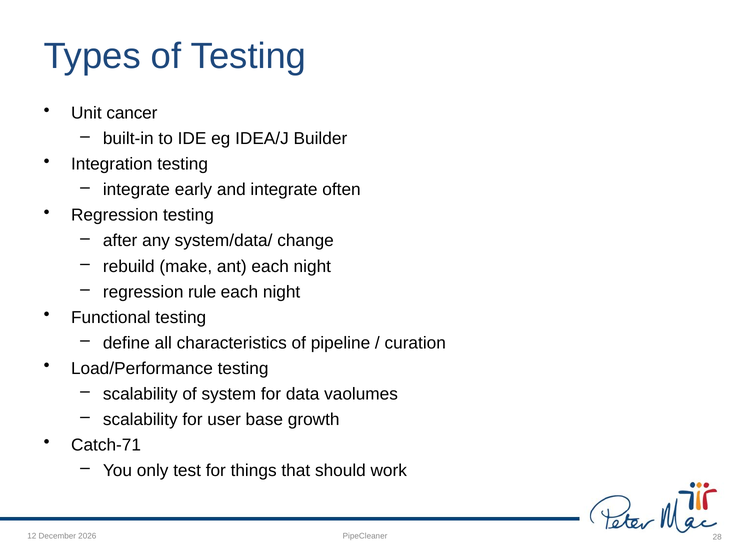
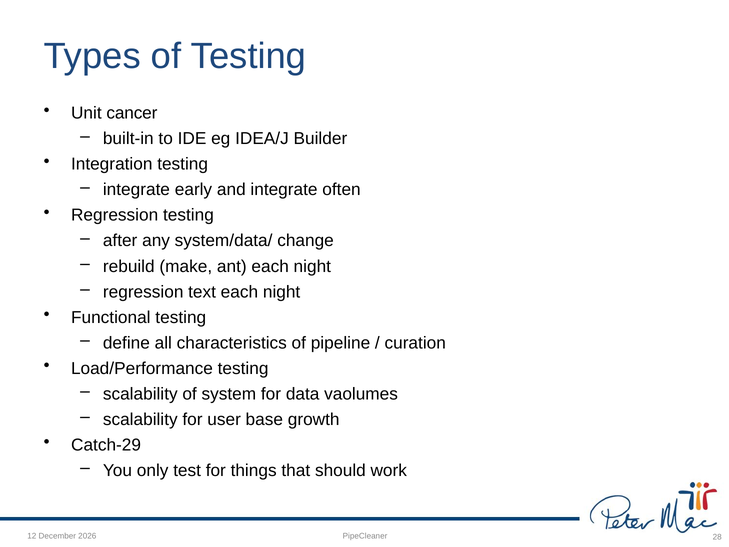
rule: rule -> text (202, 292)
Catch-71: Catch-71 -> Catch-29 (106, 445)
